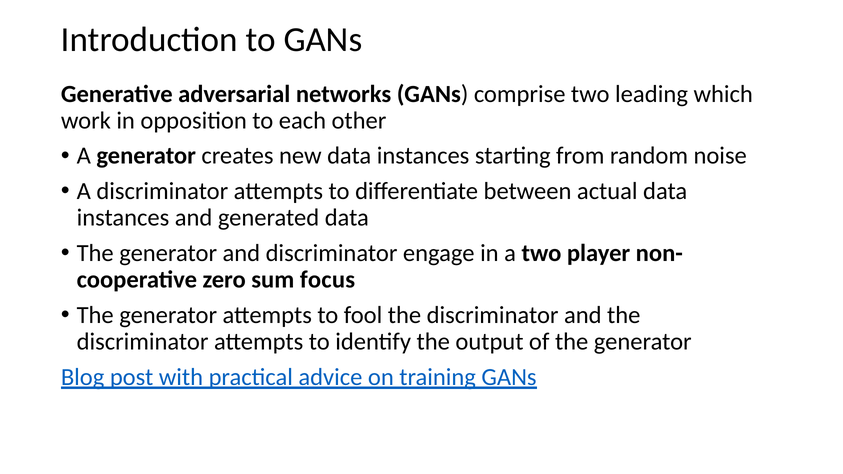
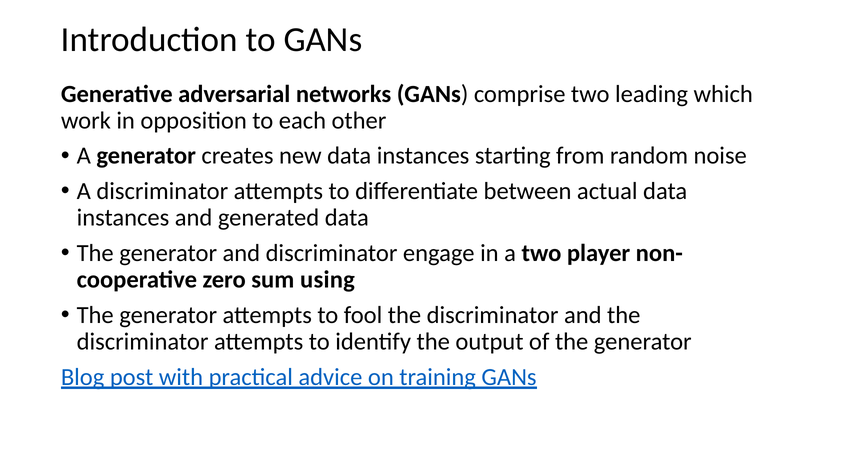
focus: focus -> using (327, 280)
